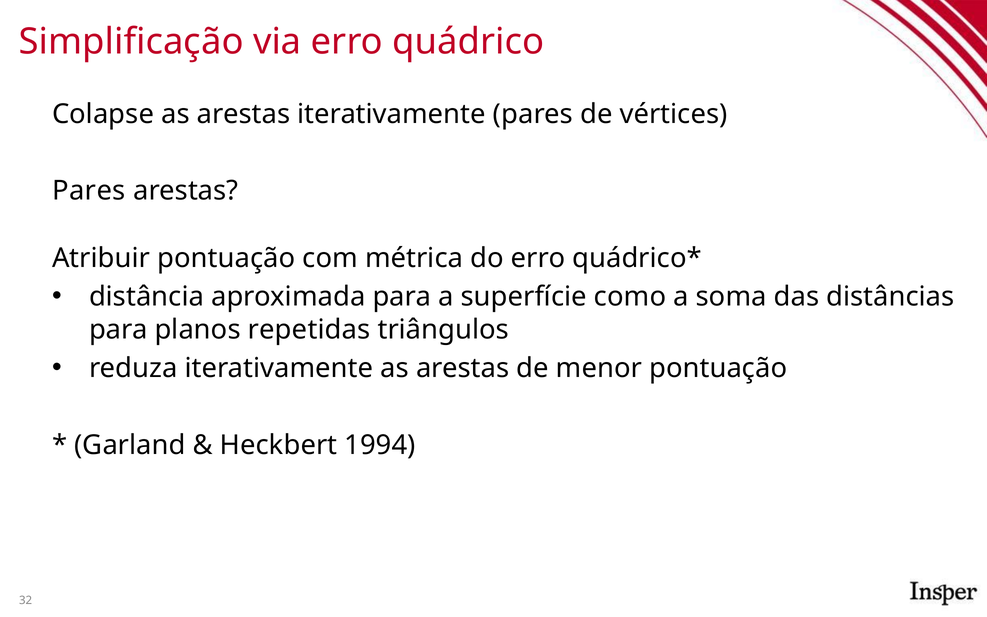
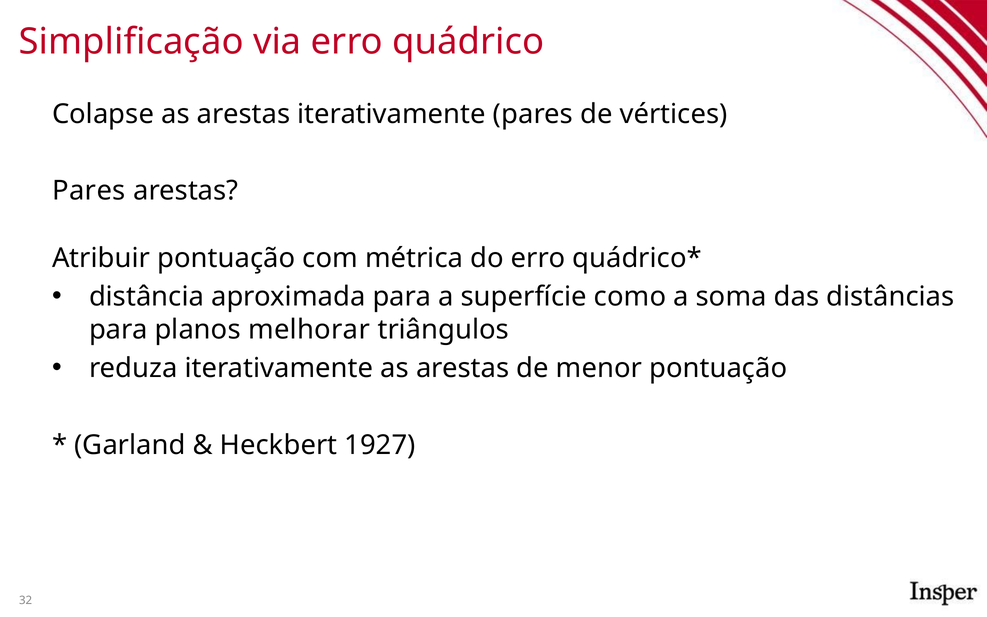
repetidas: repetidas -> melhorar (309, 330)
1994: 1994 -> 1927 (380, 445)
